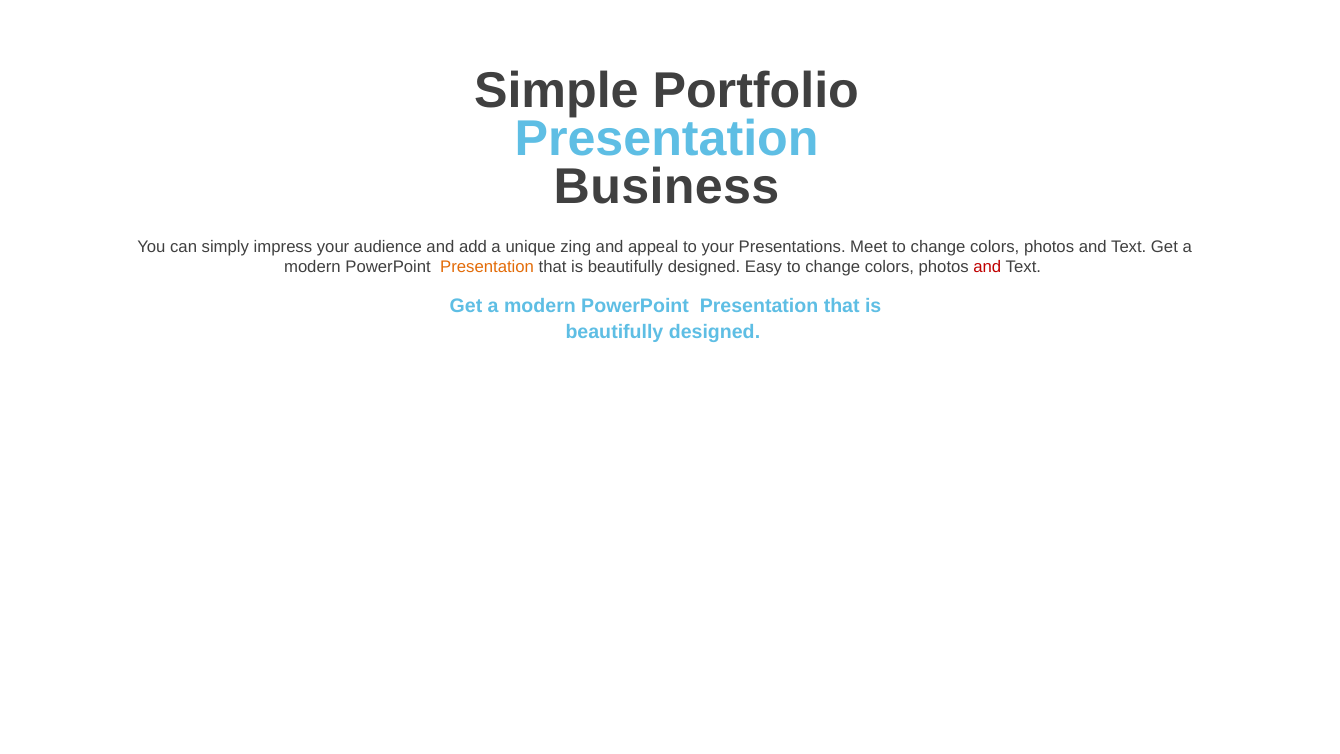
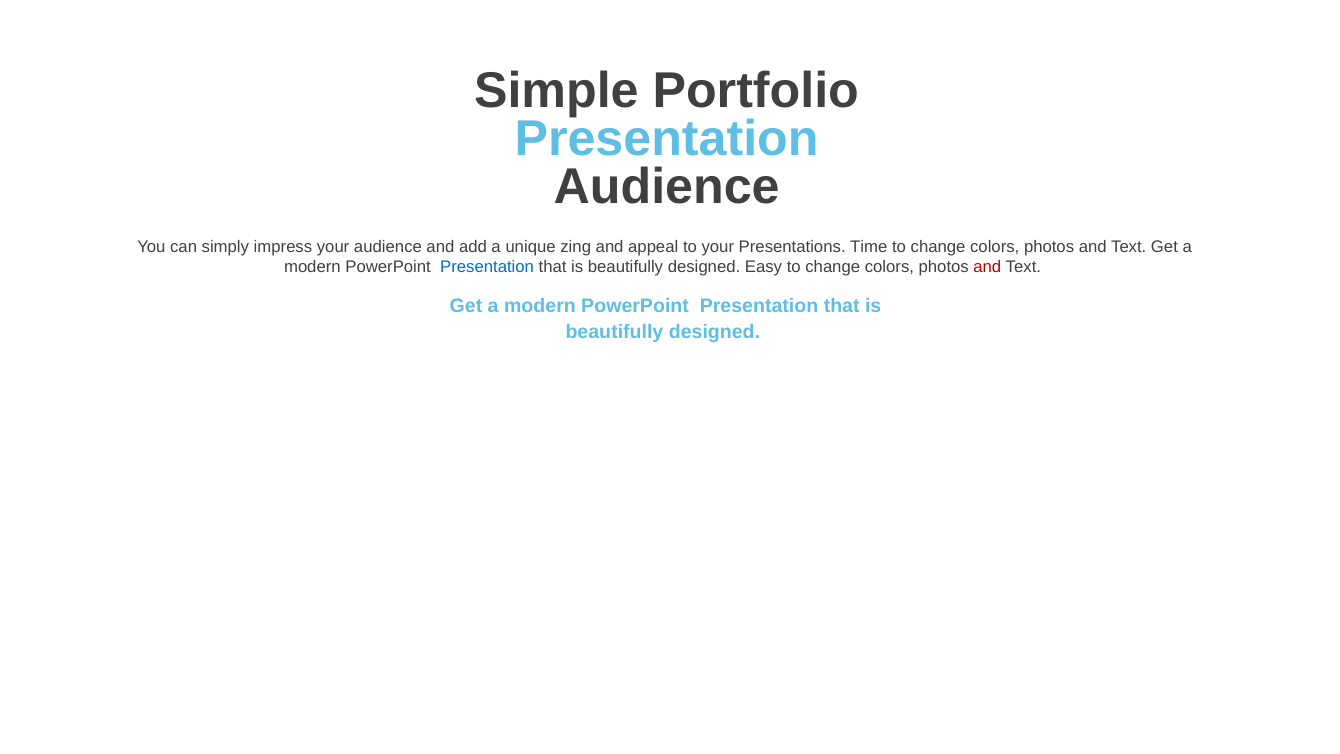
Business: Business -> Audience (667, 187)
Meet: Meet -> Time (869, 247)
Presentation colour: orange -> blue (487, 267)
